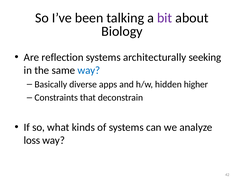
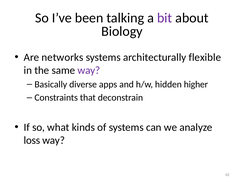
reflection: reflection -> networks (62, 57)
seeking: seeking -> flexible (205, 57)
way colour: blue -> purple (89, 70)
